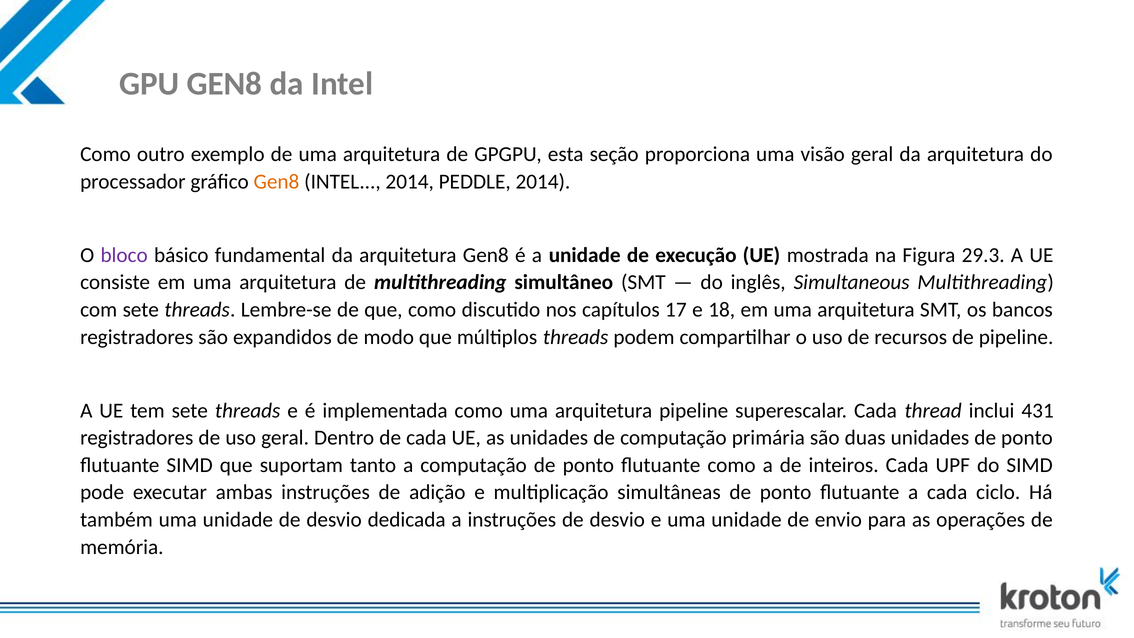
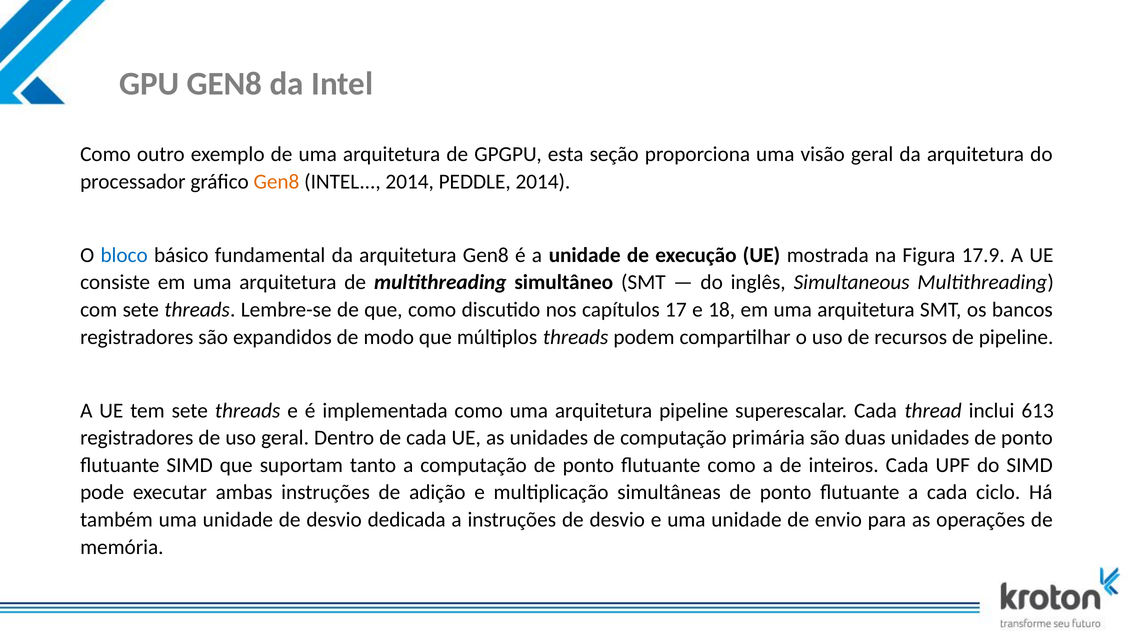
bloco colour: purple -> blue (124, 255)
29.3: 29.3 -> 17.9 (983, 255)
431: 431 -> 613 (1038, 410)
